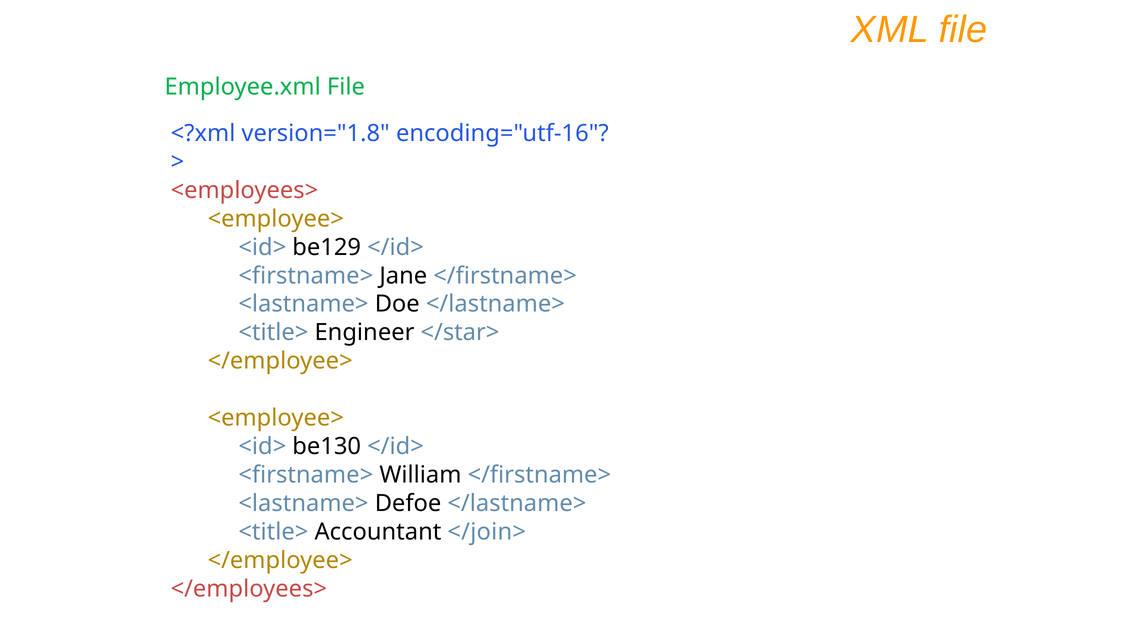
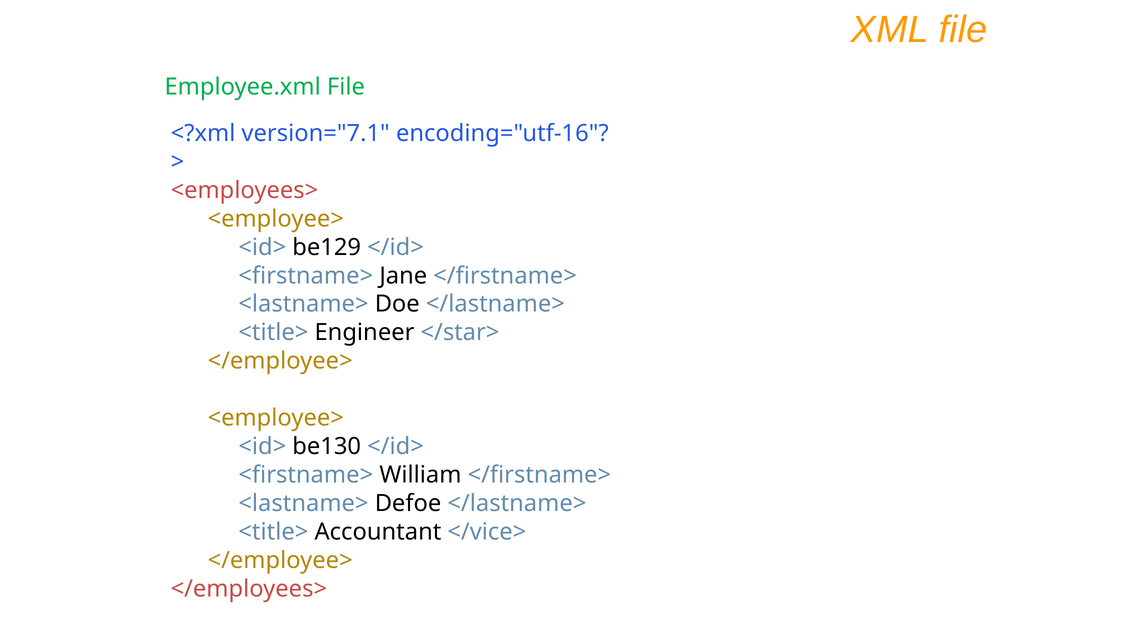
version="1.8: version="1.8 -> version="7.1 (316, 133)
</join>: </join> -> </vice> (487, 532)
